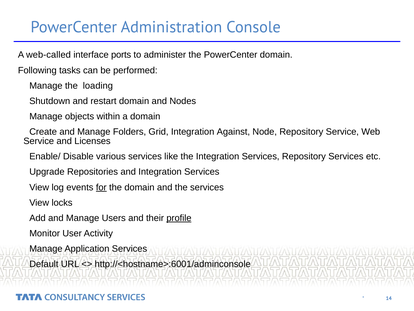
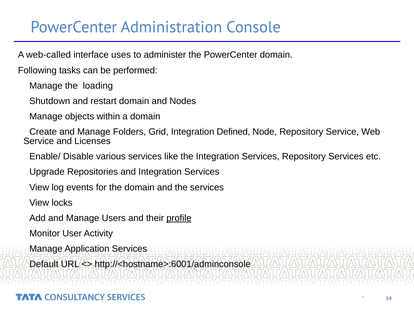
ports: ports -> uses (121, 55)
Against: Against -> Defined (233, 132)
for underline: present -> none (101, 187)
